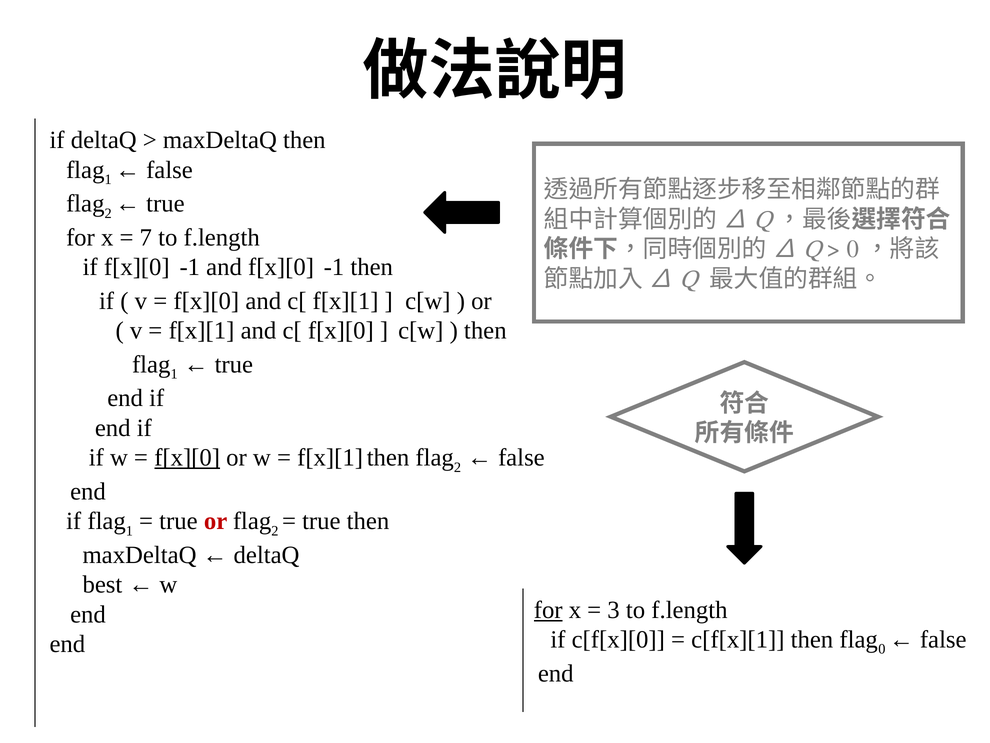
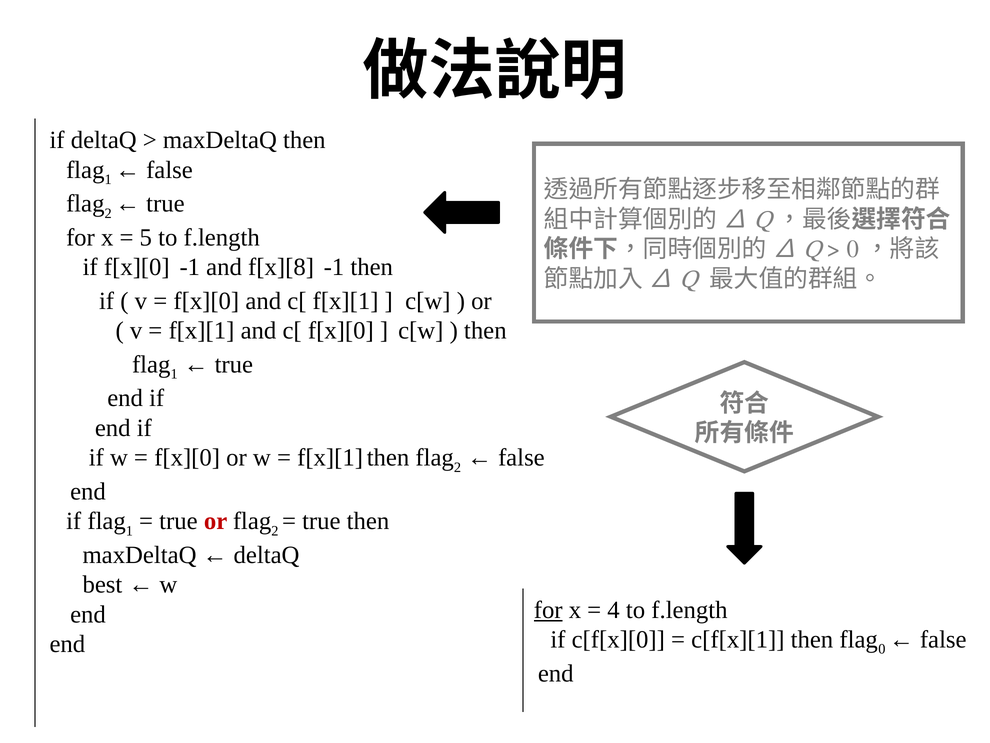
7: 7 -> 5 (146, 237)
and f[x][0: f[x][0 -> f[x][8 (281, 267)
f[x][0 underline: present -> none (187, 457)
3: 3 -> 4 (614, 609)
